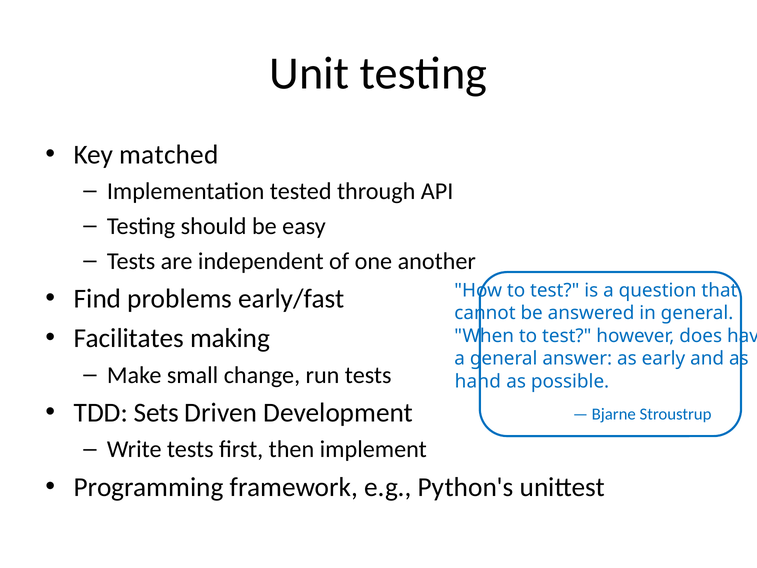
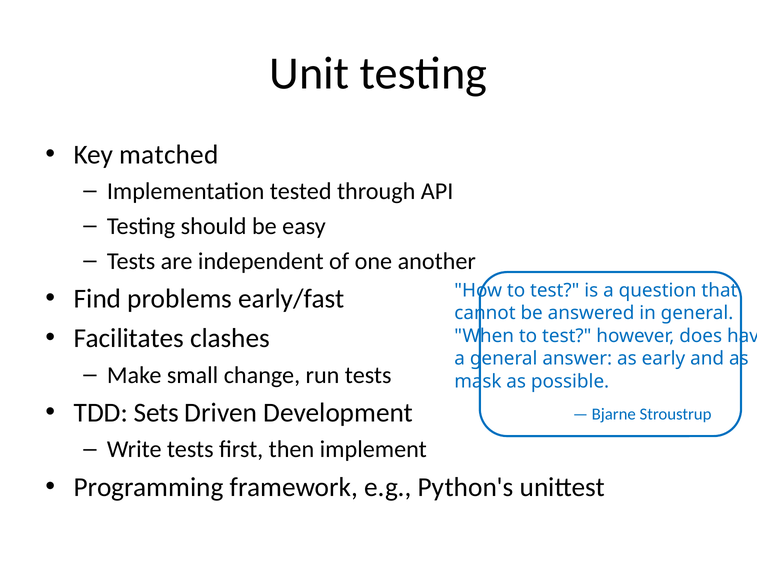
making: making -> clashes (230, 338)
hand: hand -> mask (478, 381)
